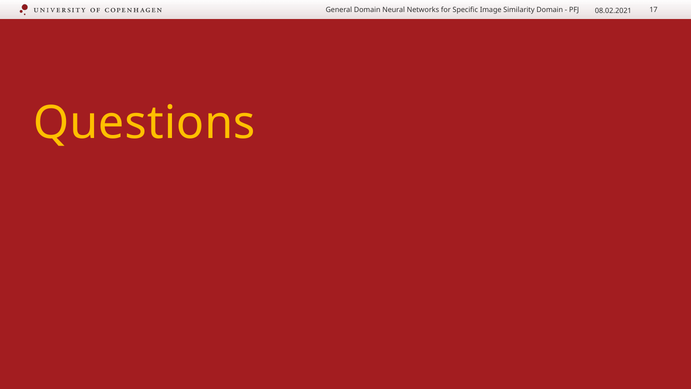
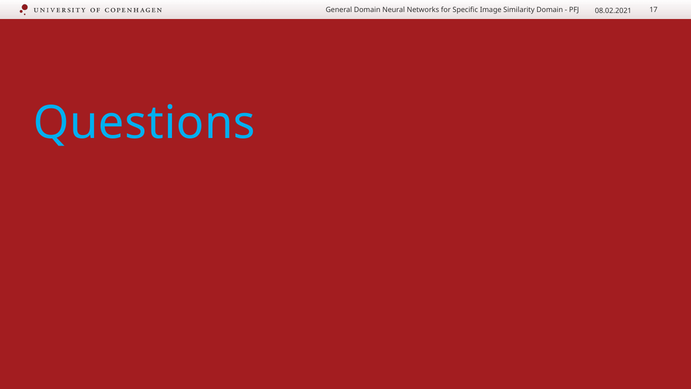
Questions colour: yellow -> light blue (144, 123)
